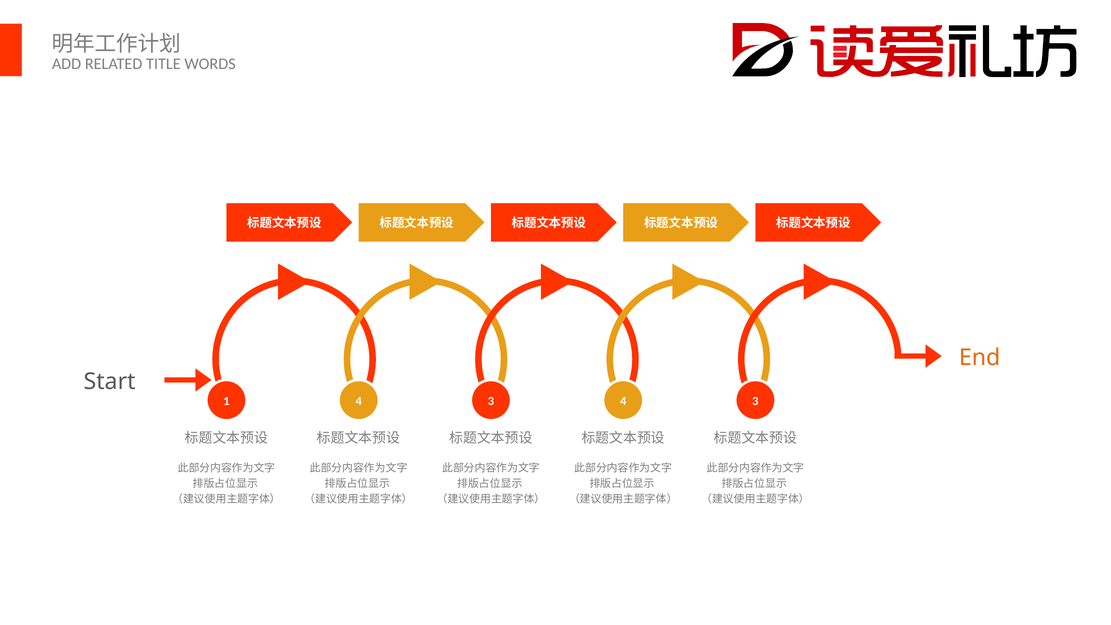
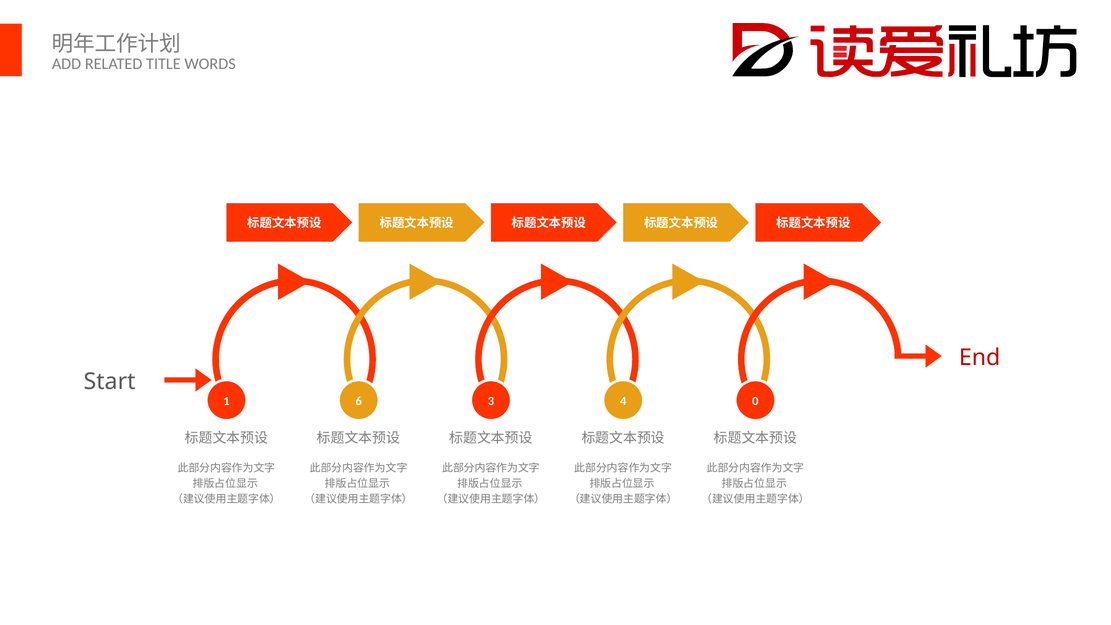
End colour: orange -> red (980, 358)
1 4: 4 -> 6 (359, 401)
3 4 3: 3 -> 0 (755, 401)
